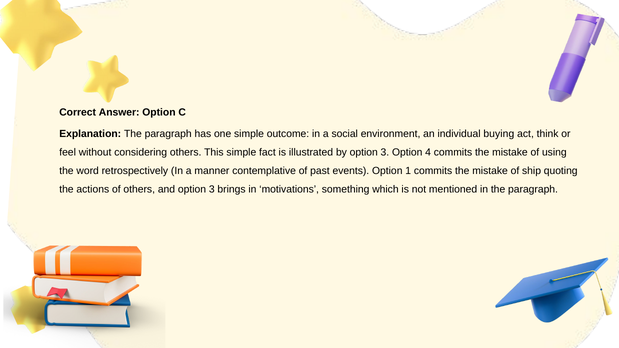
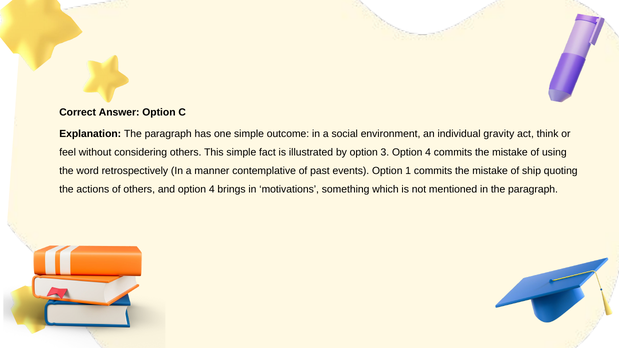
buying: buying -> gravity (499, 134)
and option 3: 3 -> 4 (212, 189)
